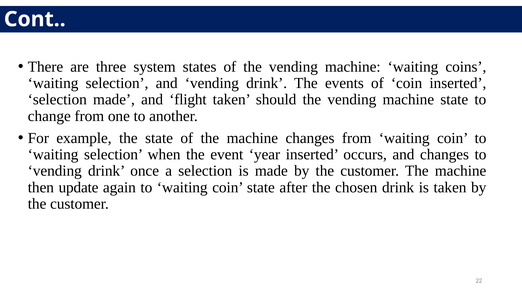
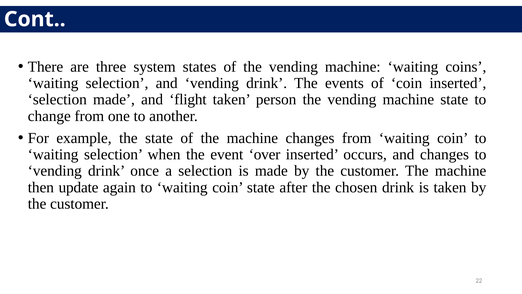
should: should -> person (276, 99)
year: year -> over (265, 154)
